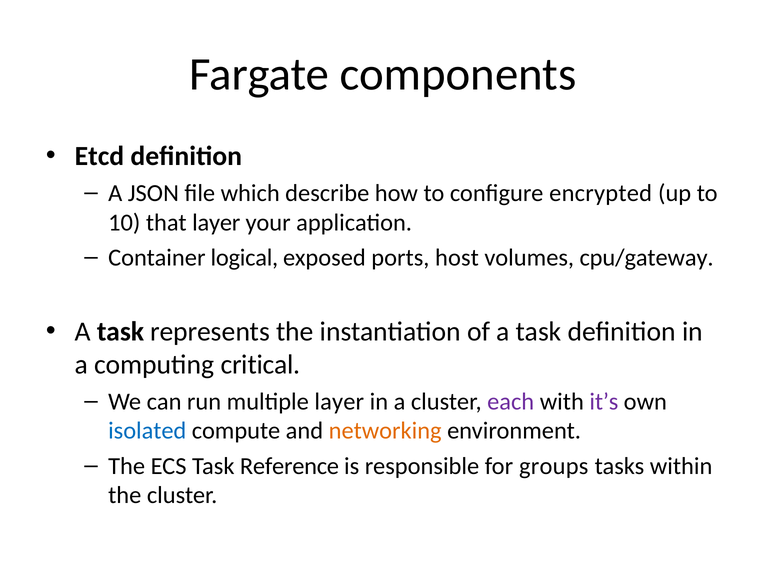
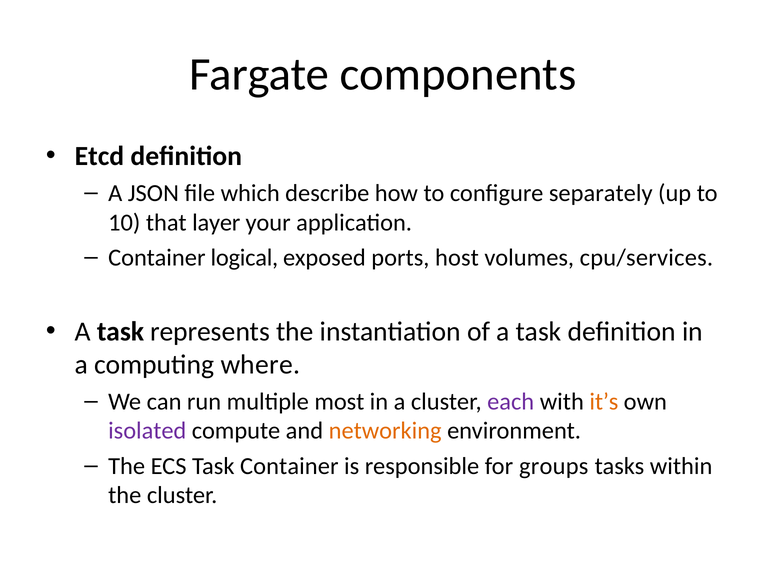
encrypted: encrypted -> separately (601, 193)
cpu/gateway: cpu/gateway -> cpu/services (646, 258)
critical: critical -> where (260, 365)
multiple layer: layer -> most (339, 402)
it’s colour: purple -> orange (604, 402)
isolated colour: blue -> purple (147, 431)
Task Reference: Reference -> Container (289, 467)
